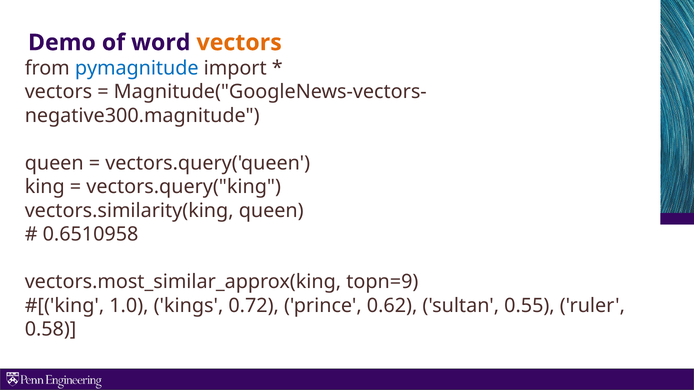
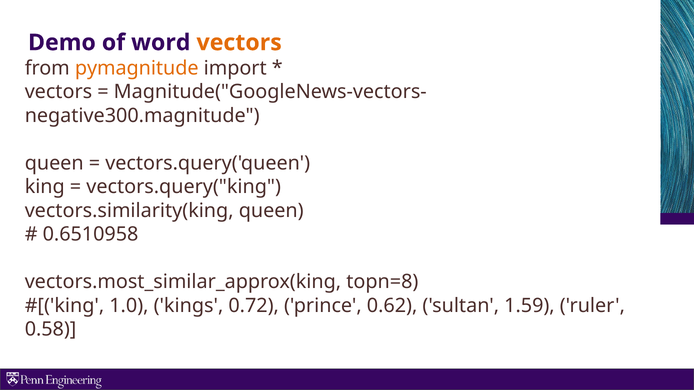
pymagnitude colour: blue -> orange (137, 68)
topn=9: topn=9 -> topn=8 (382, 282)
0.55: 0.55 -> 1.59 (529, 306)
